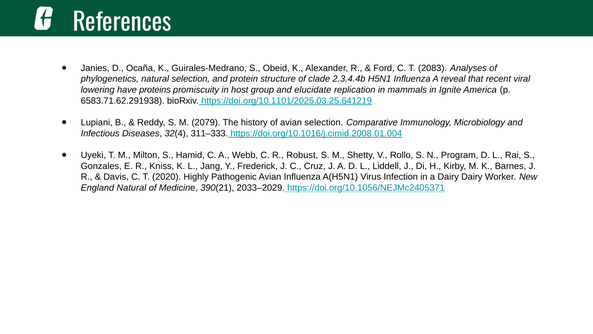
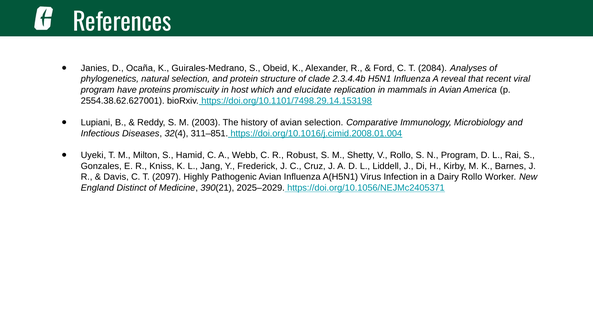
2083: 2083 -> 2084 (433, 68)
lowering: lowering -> program (98, 90)
group: group -> which (262, 90)
in Ignite: Ignite -> Avian (450, 90)
6583.71.62.291938: 6583.71.62.291938 -> 2554.38.62.627001 (123, 101)
https://doi.org/10.1101/2025.03.25.641219: https://doi.org/10.1101/2025.03.25.641219 -> https://doi.org/10.1101/7498.29.14.153198 (287, 101)
2079: 2079 -> 2003 (206, 122)
311–333: 311–333 -> 311–851 (209, 133)
2020: 2020 -> 2097 (167, 177)
Dairy Dairy: Dairy -> Rollo (472, 177)
England Natural: Natural -> Distinct (131, 188)
2033–2029: 2033–2029 -> 2025–2029 (261, 188)
